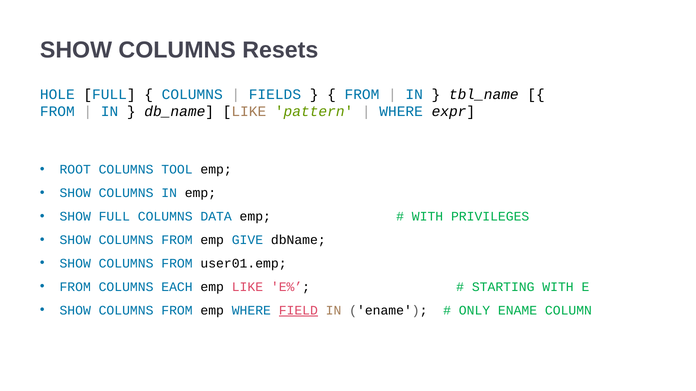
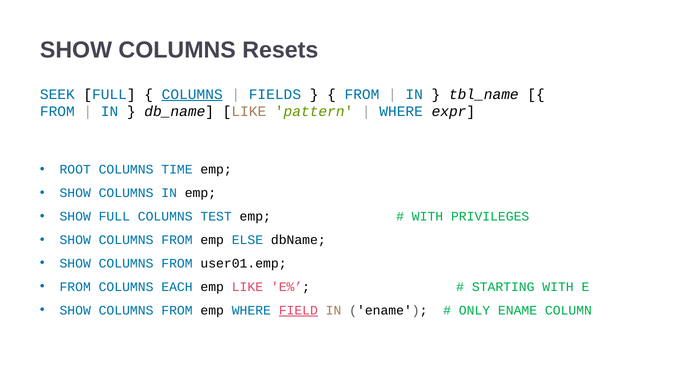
HOLE: HOLE -> SEEK (57, 94)
COLUMNS underline: none -> present (192, 94)
TOOL: TOOL -> TIME (177, 170)
DATA: DATA -> TEST (216, 217)
GIVE: GIVE -> ELSE (247, 240)
